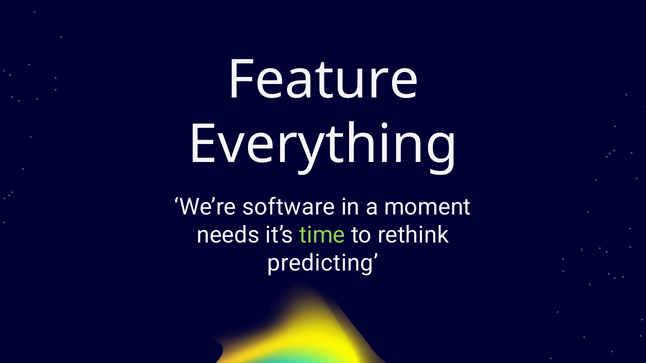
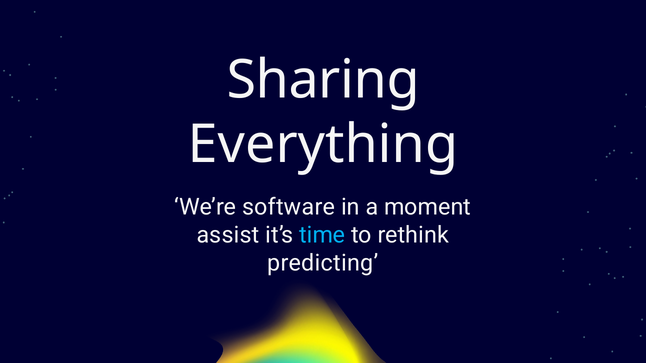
Feature: Feature -> Sharing (323, 80)
needs: needs -> assist (228, 235)
time colour: light green -> light blue (322, 235)
